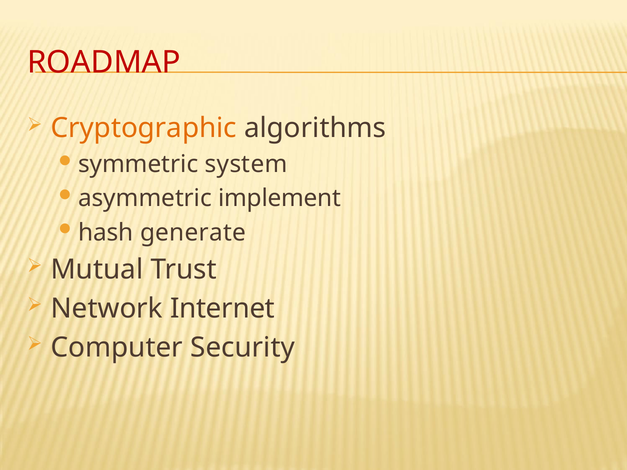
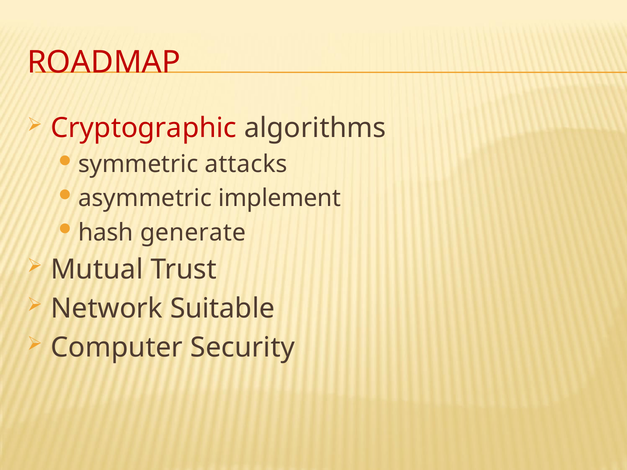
Cryptographic colour: orange -> red (144, 128)
system: system -> attacks (246, 164)
Internet: Internet -> Suitable (222, 309)
